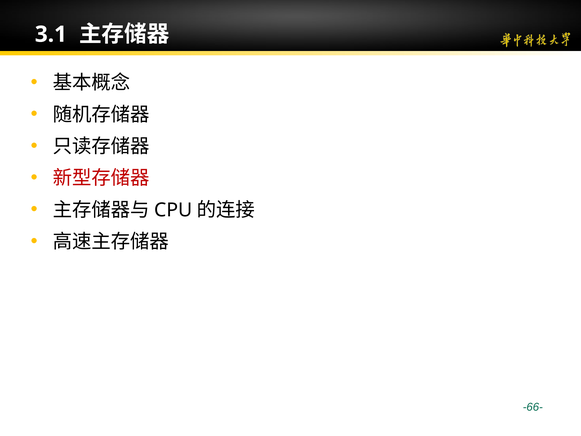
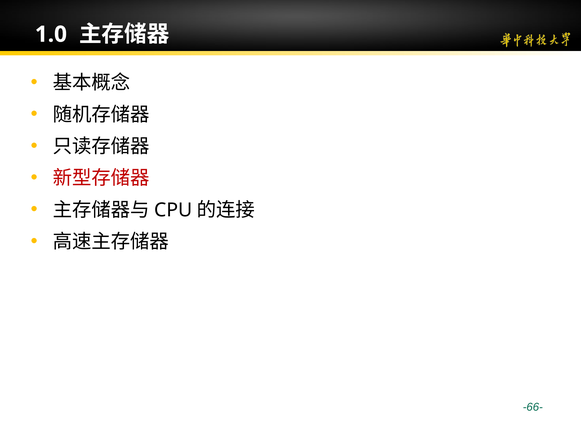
3.1: 3.1 -> 1.0 (51, 34)
